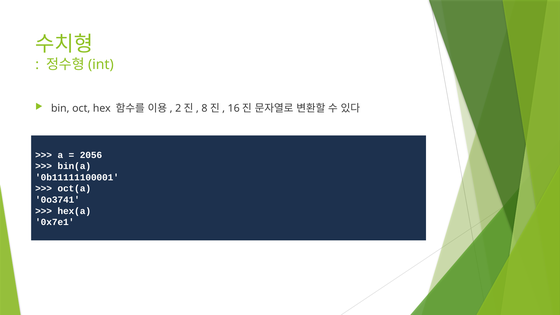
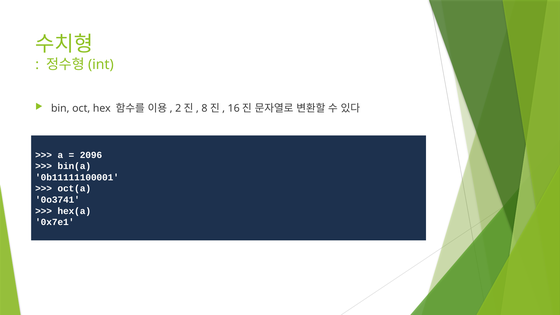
2056: 2056 -> 2096 (91, 155)
